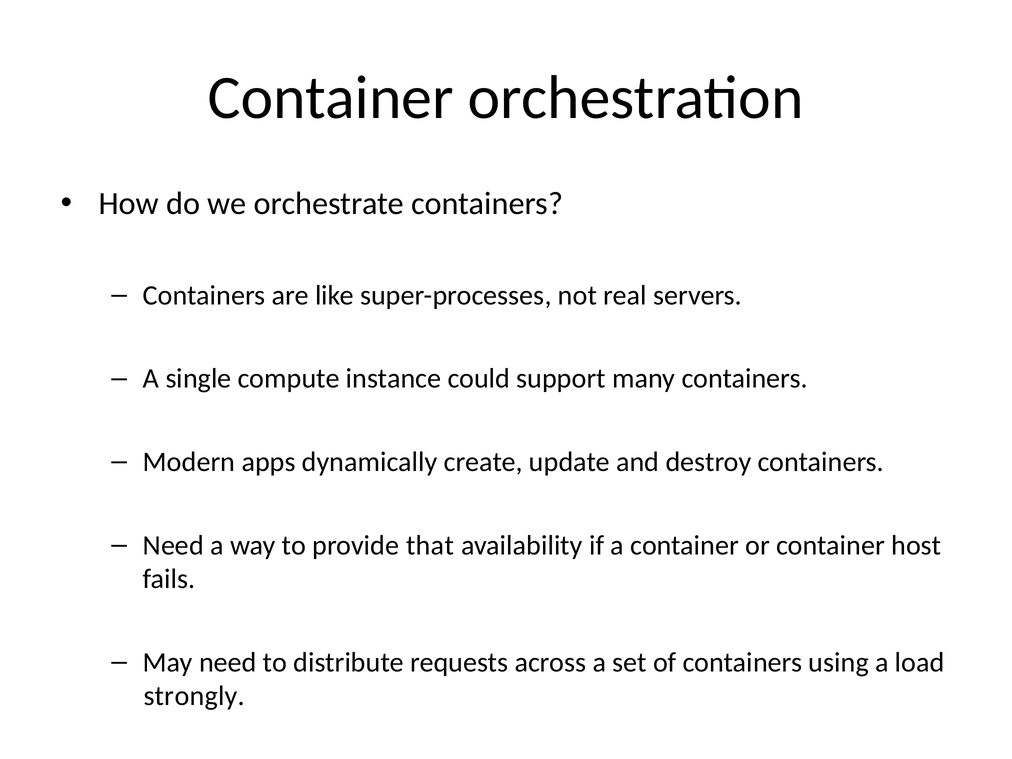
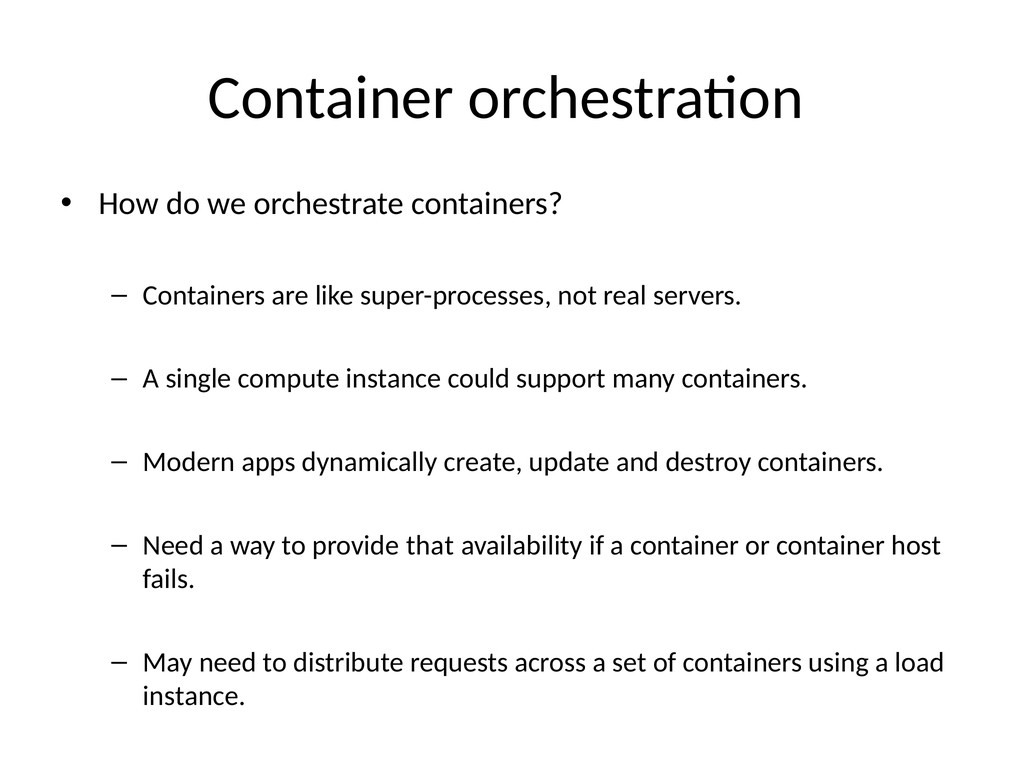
strongly: strongly -> instance (194, 696)
